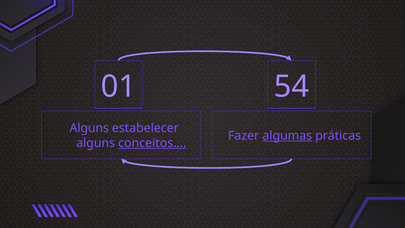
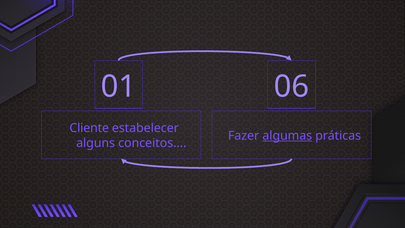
54: 54 -> 06 (291, 86)
Alguns: Alguns -> Cliente (89, 128)
conceitos underline: present -> none (152, 143)
